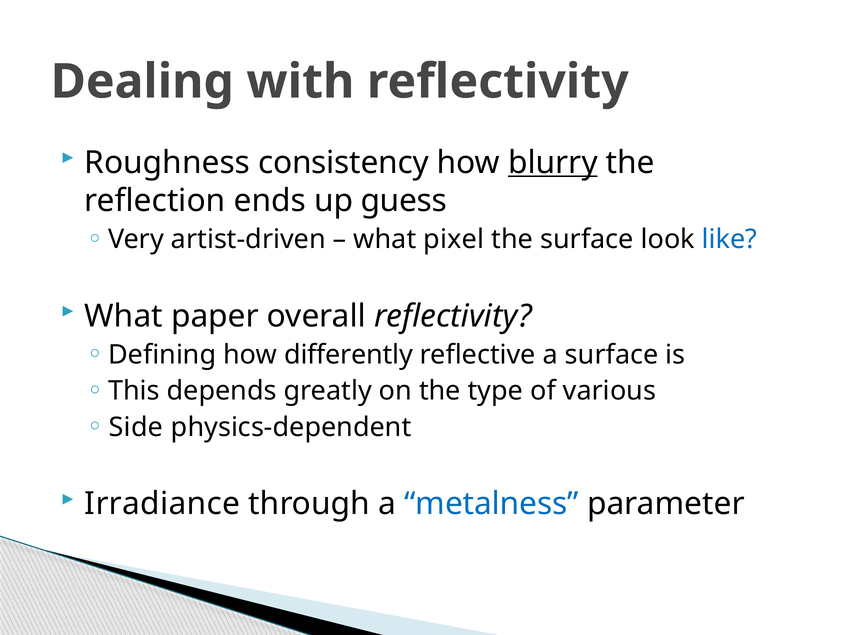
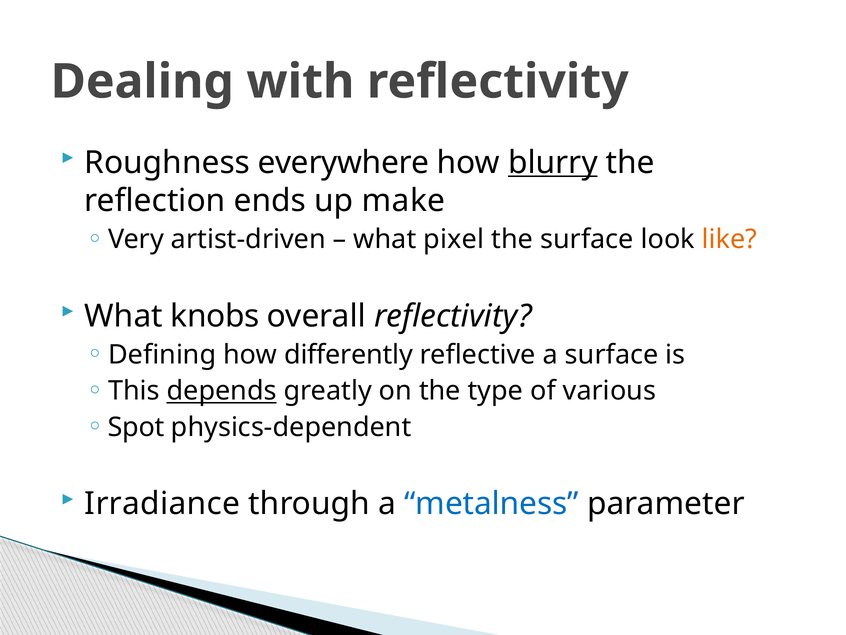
consistency: consistency -> everywhere (343, 162)
guess: guess -> make (404, 201)
like colour: blue -> orange (730, 239)
paper: paper -> knobs (215, 316)
depends underline: none -> present (222, 391)
Side: Side -> Spot (136, 427)
